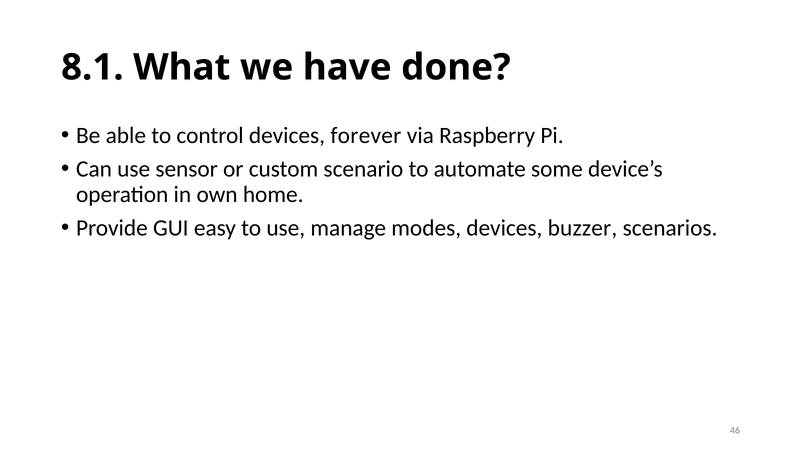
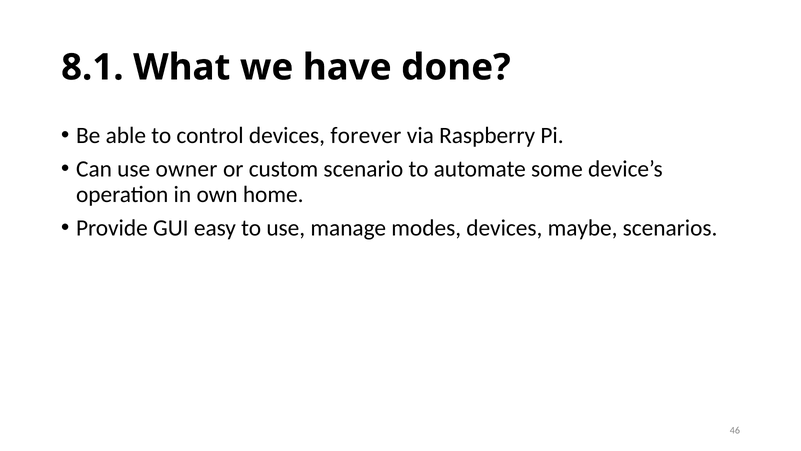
sensor: sensor -> owner (186, 169)
buzzer: buzzer -> maybe (583, 228)
